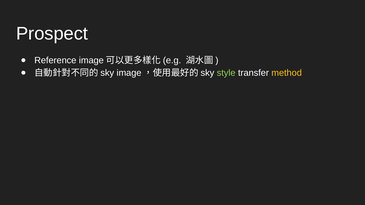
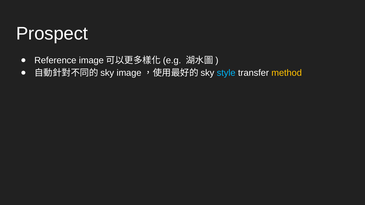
style colour: light green -> light blue (226, 73)
